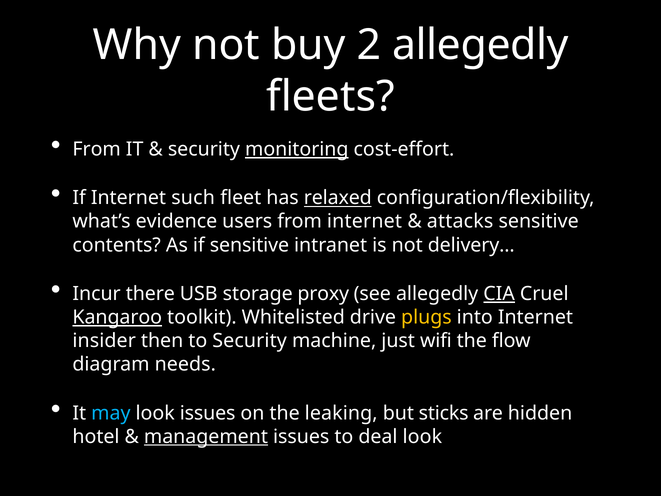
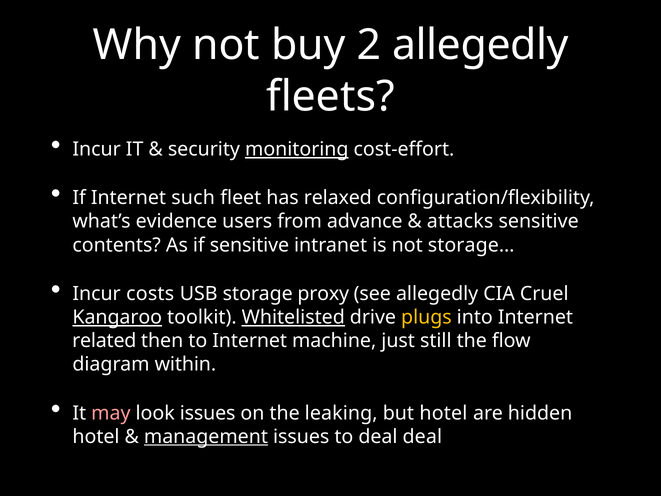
From: From -> Incur (97, 149)
relaxed underline: present -> none (338, 198)
from internet: internet -> advance (365, 221)
delivery…: delivery… -> storage… (471, 245)
there: there -> costs (150, 294)
CIA underline: present -> none (499, 294)
Whitelisted underline: none -> present (293, 317)
insider: insider -> related (104, 341)
to Security: Security -> Internet (250, 341)
wifi: wifi -> still (436, 341)
needs: needs -> within (185, 364)
may colour: light blue -> pink (111, 413)
but sticks: sticks -> hotel (443, 413)
deal look: look -> deal (422, 436)
